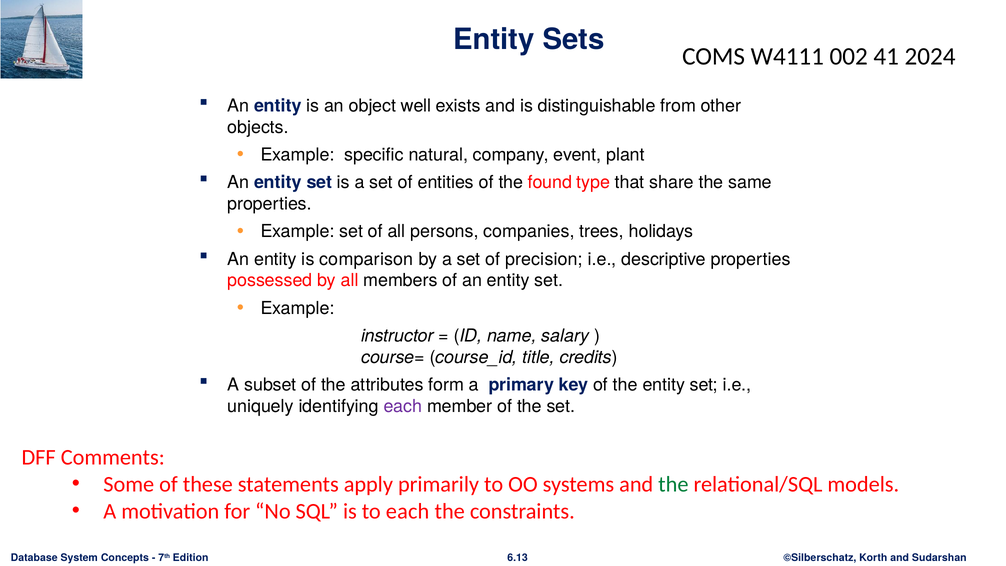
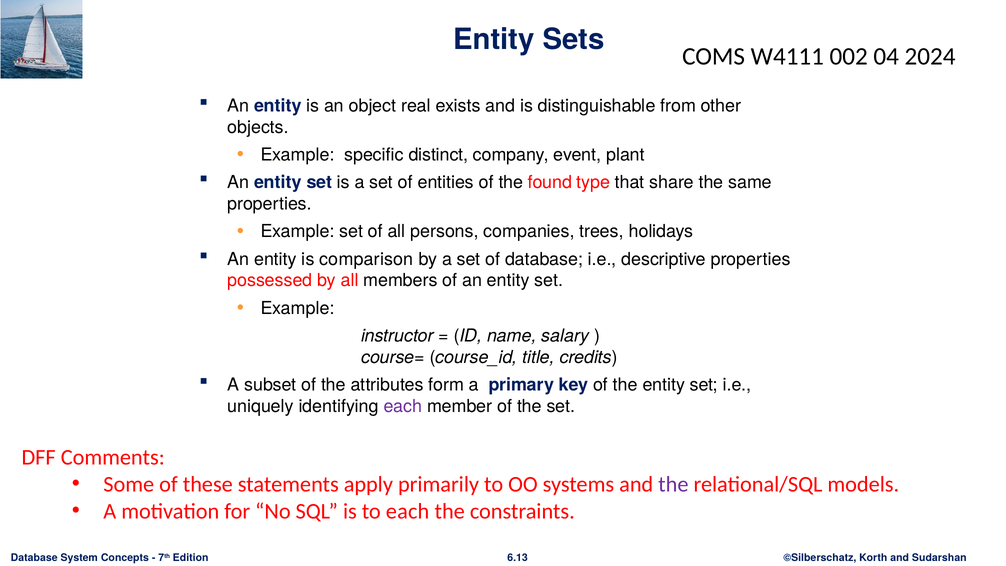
41: 41 -> 04 (886, 57)
well: well -> real (416, 106)
natural: natural -> distinct (438, 155)
of precision: precision -> database (544, 259)
the colour: green -> purple (673, 484)
